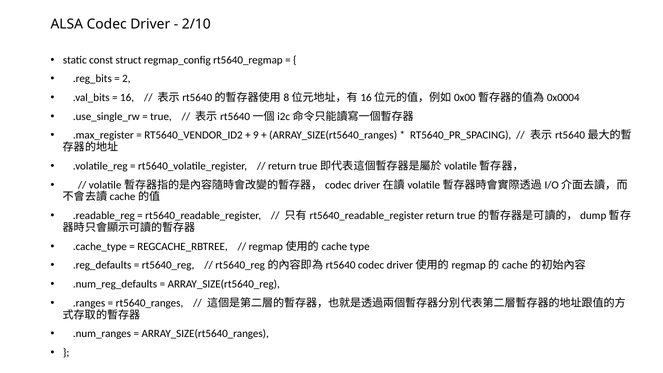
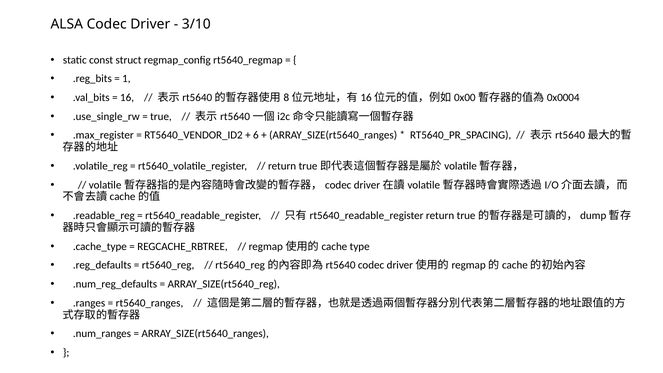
2/10: 2/10 -> 3/10 (196, 24)
2: 2 -> 1 (126, 79)
9: 9 -> 6 (256, 135)
